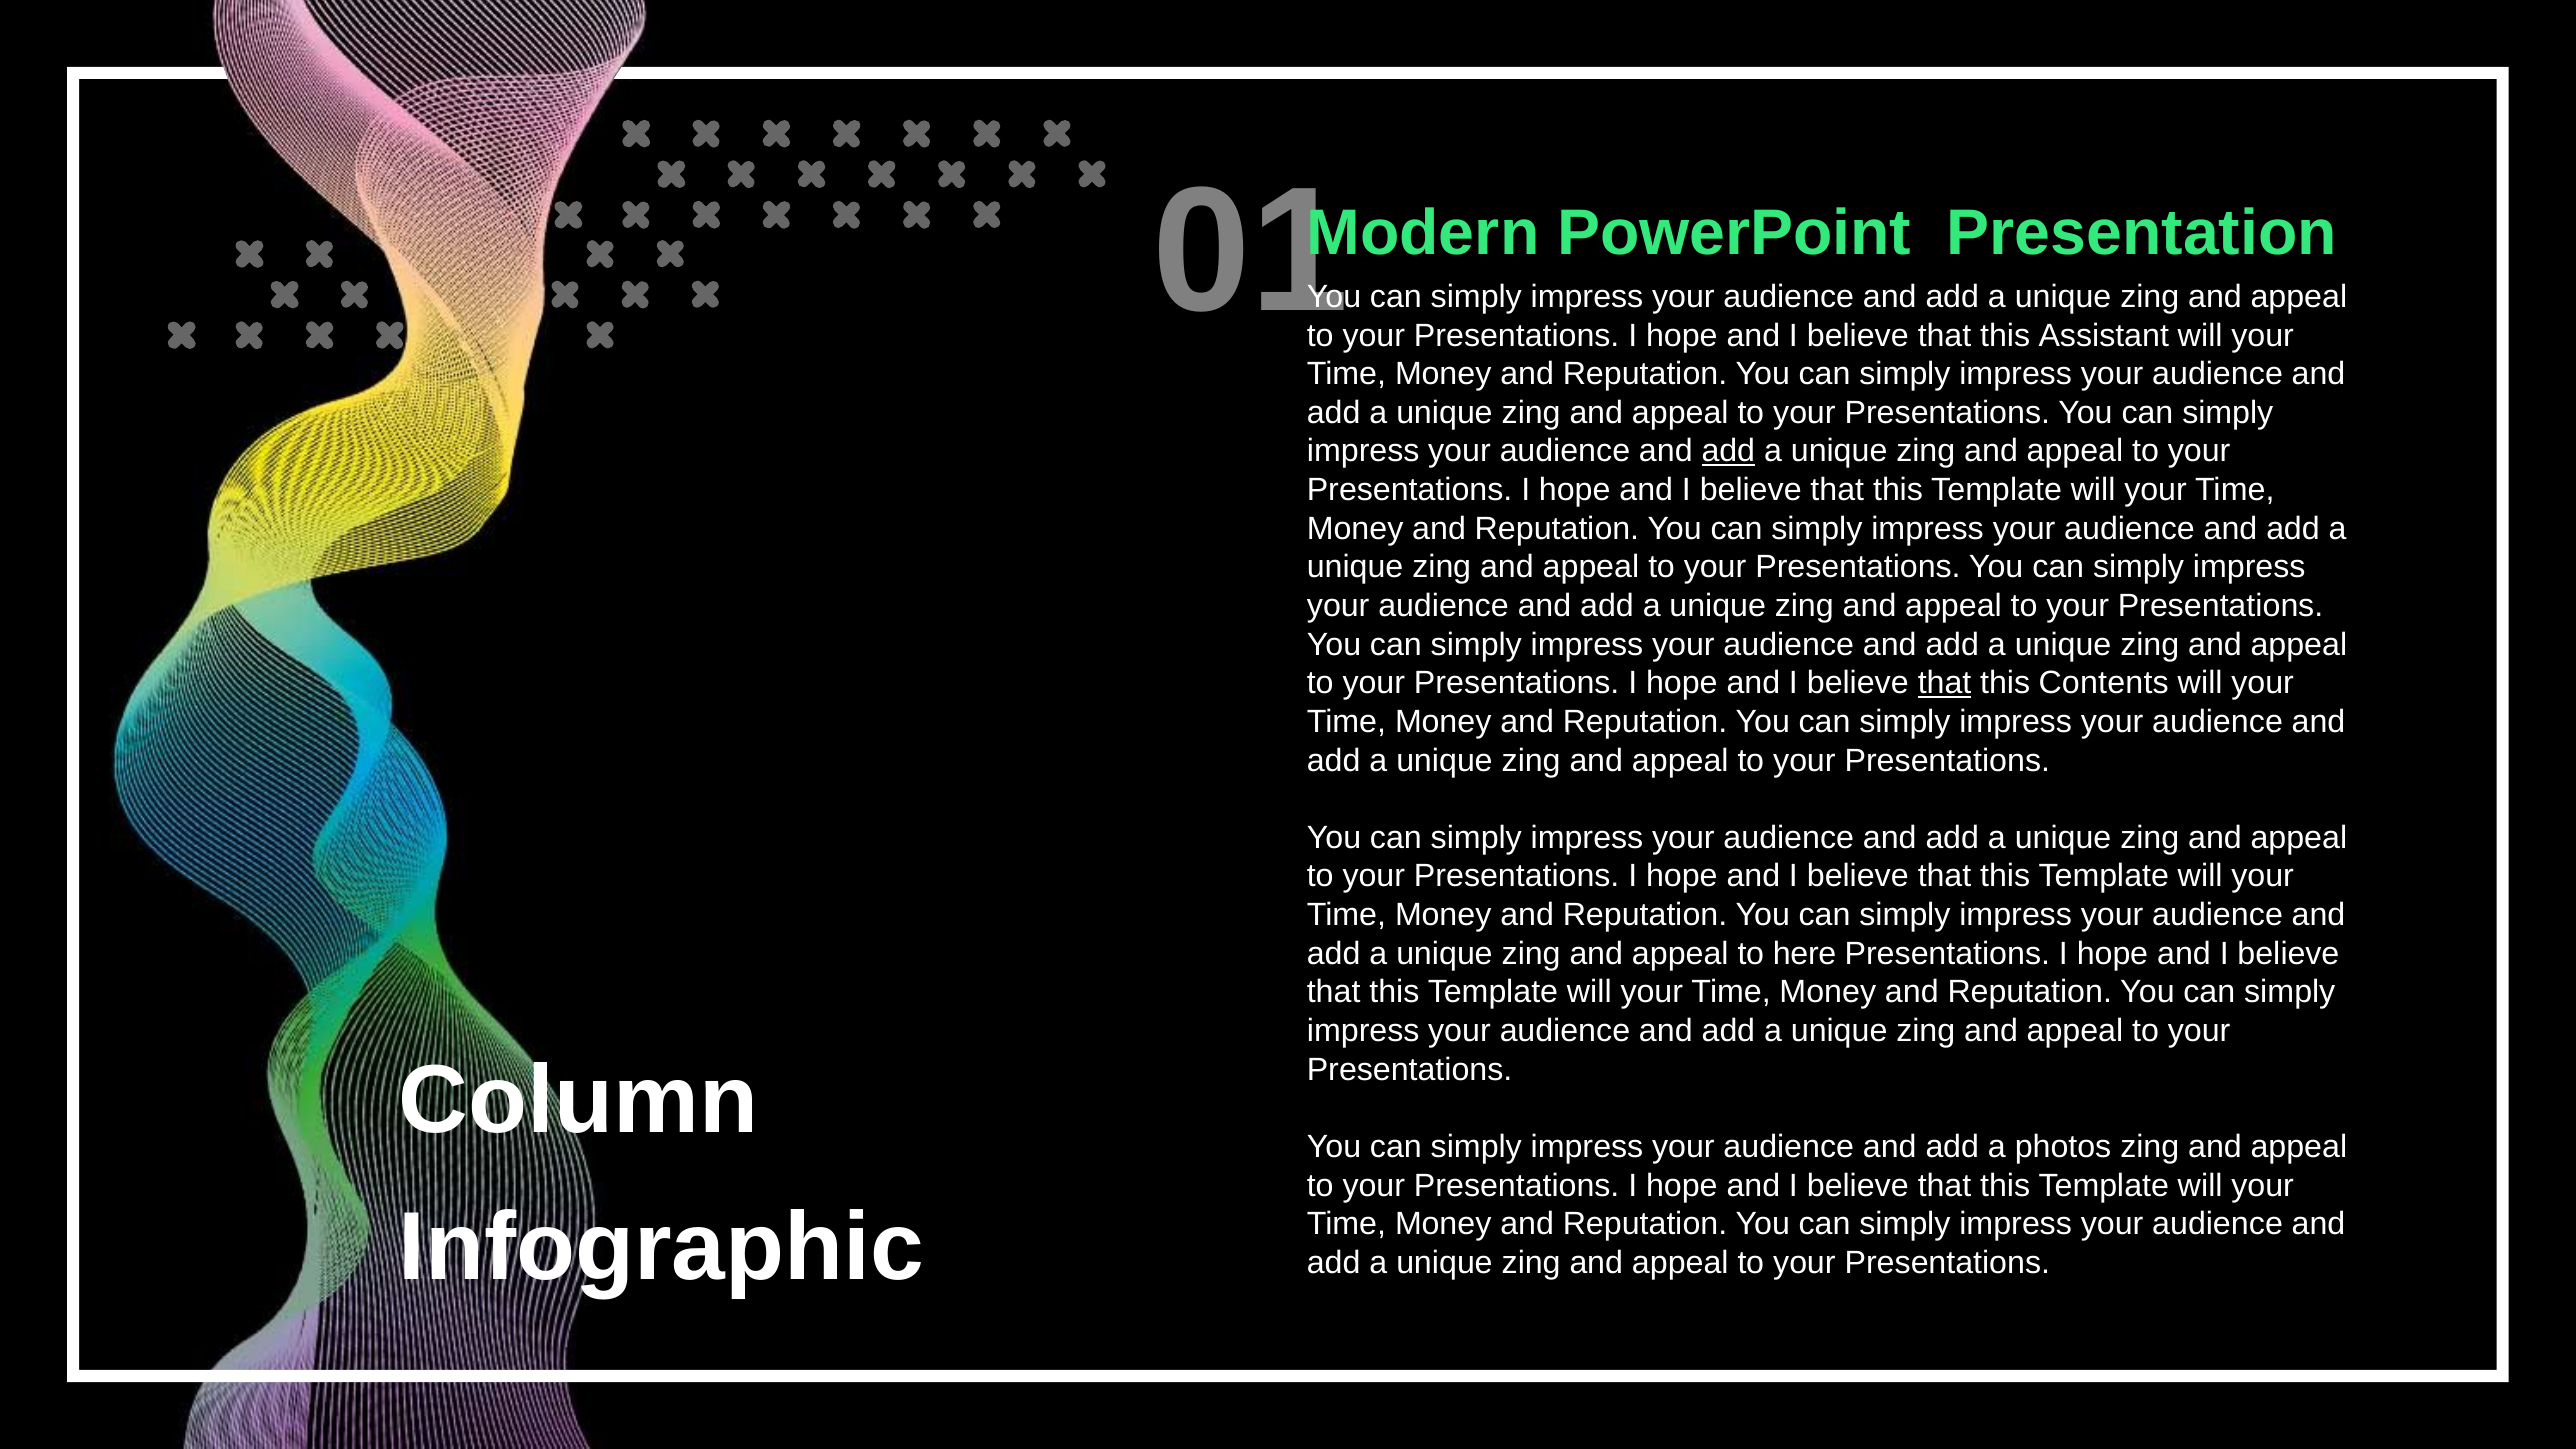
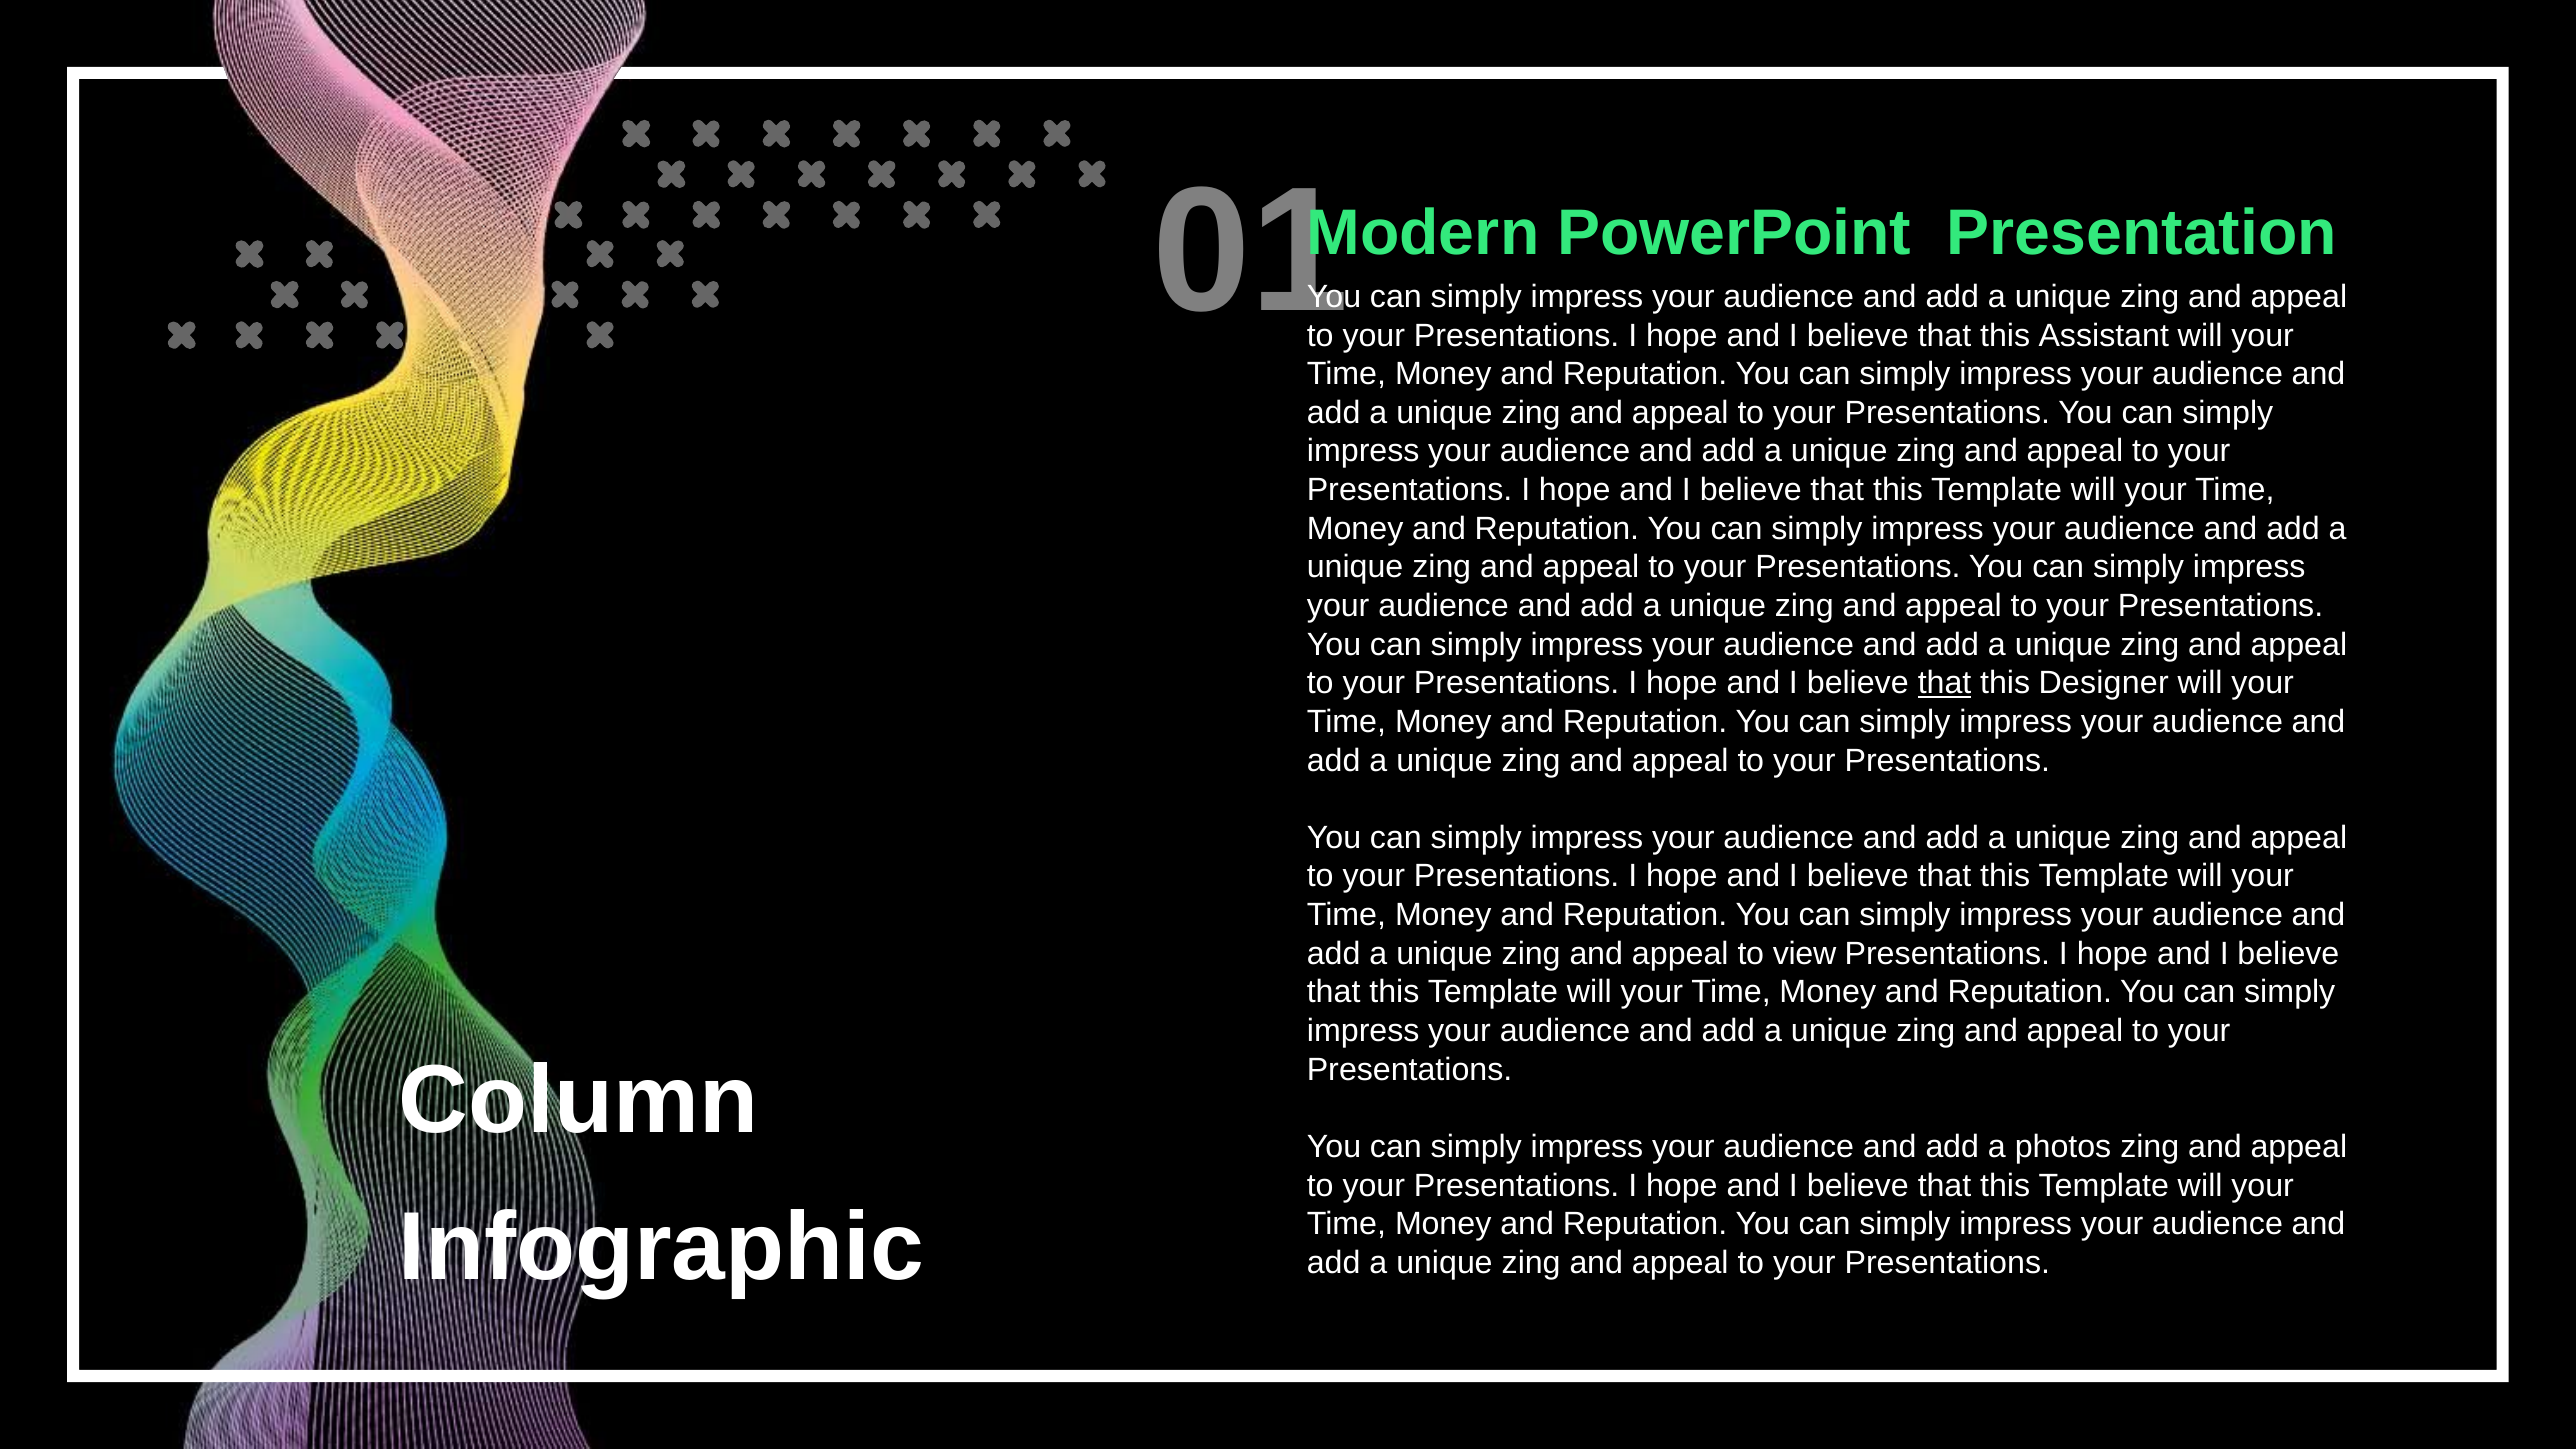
add underline: present -> none (1728, 451)
Contents: Contents -> Designer (2104, 683)
here: here -> view (1805, 954)
